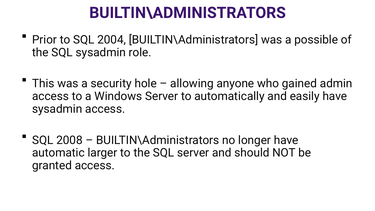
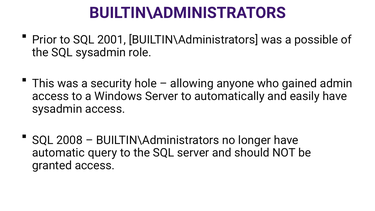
2004: 2004 -> 2001 (112, 40)
larger: larger -> query (102, 153)
